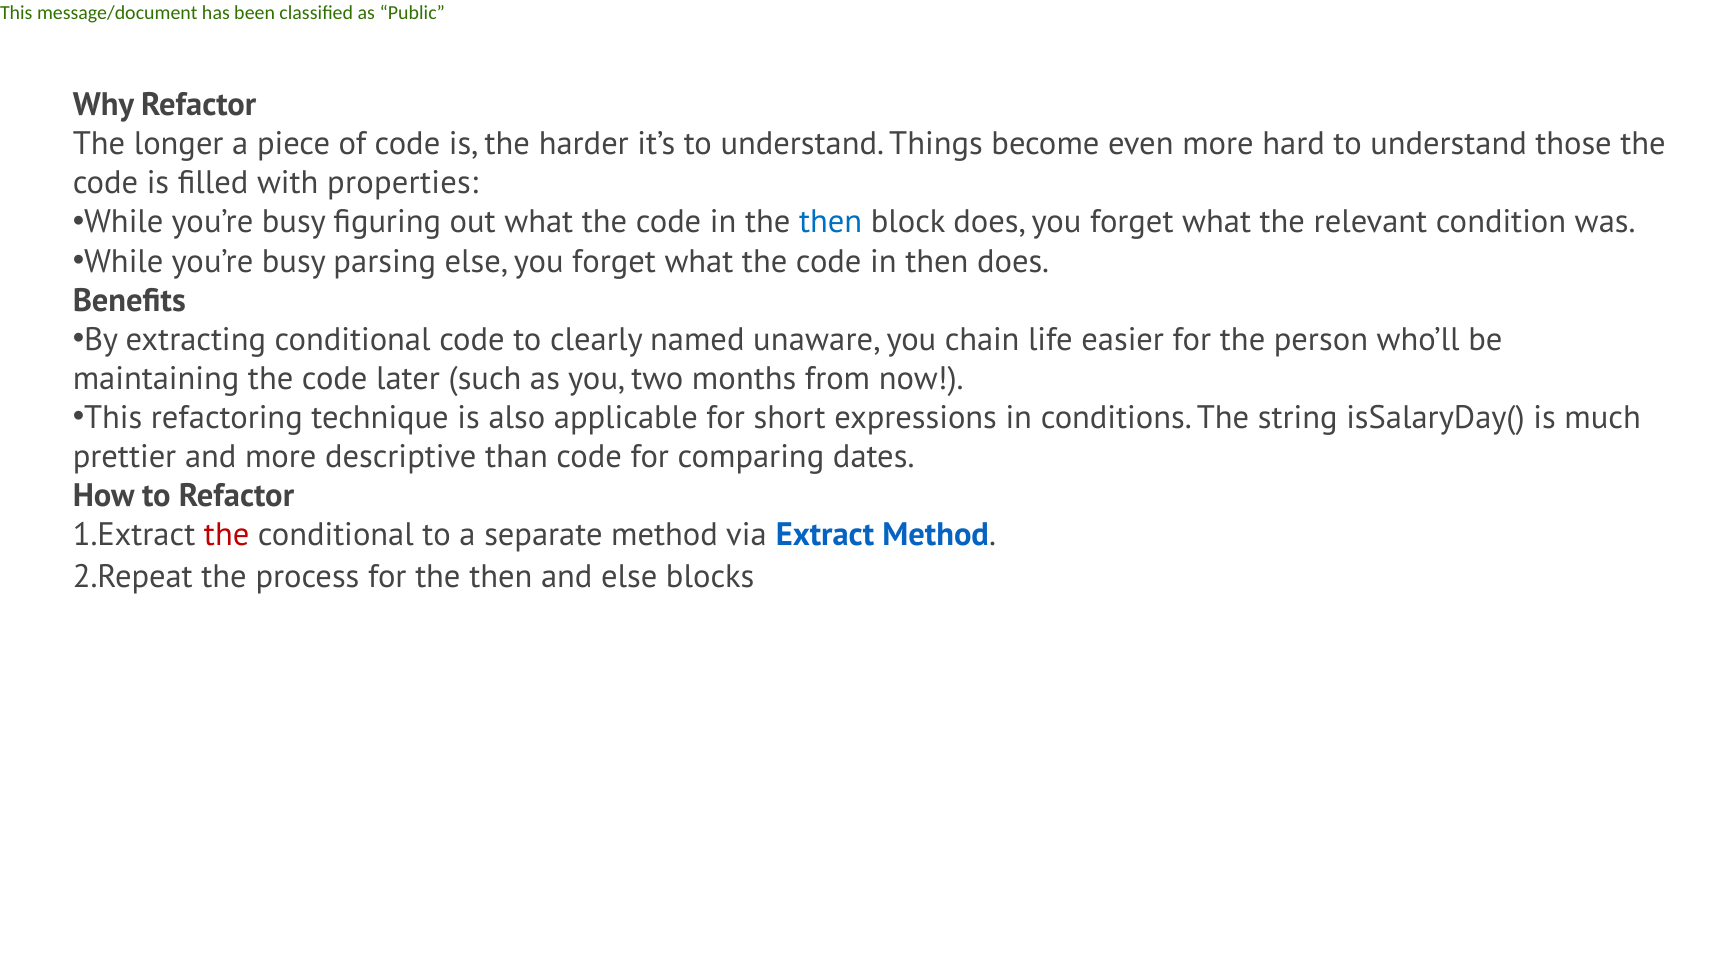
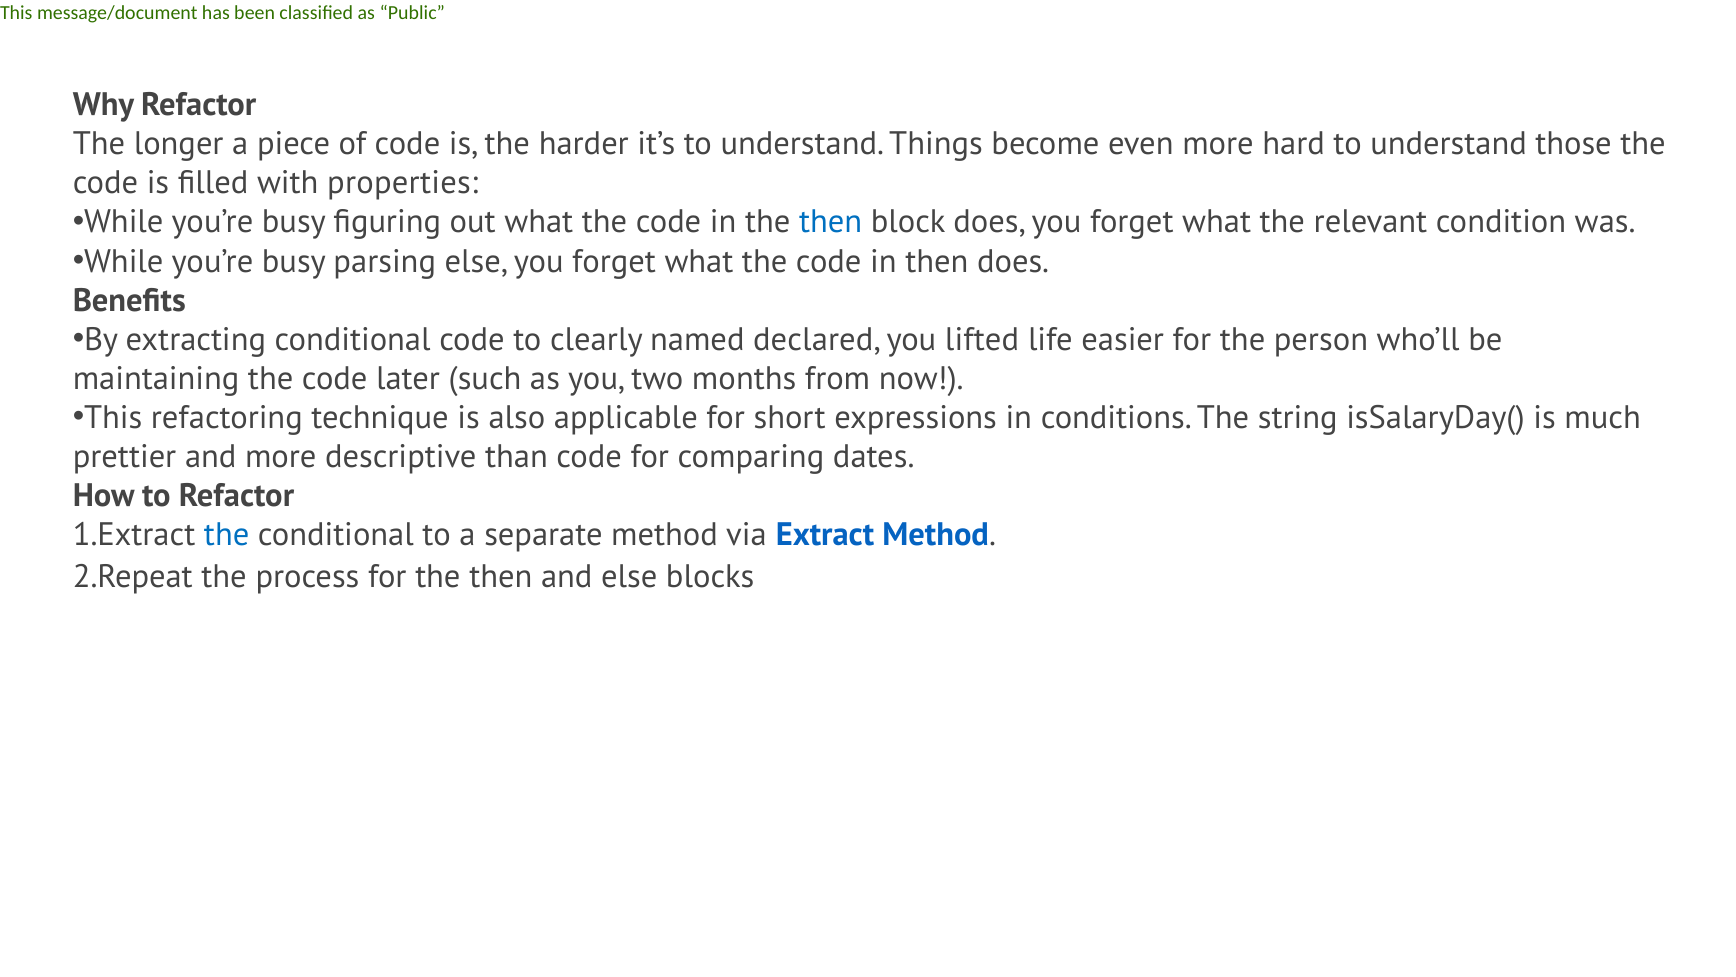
unaware: unaware -> declared (817, 339)
chain: chain -> lifted (982, 339)
the colour: red -> blue (227, 535)
